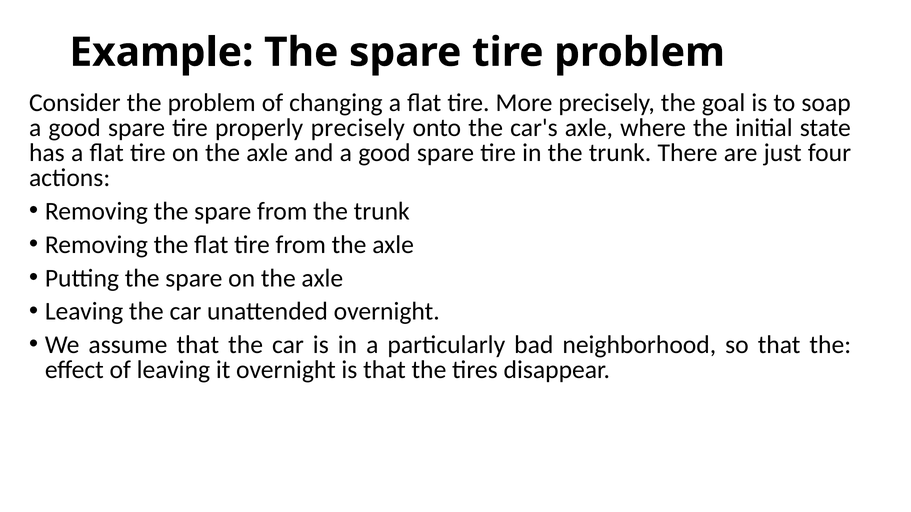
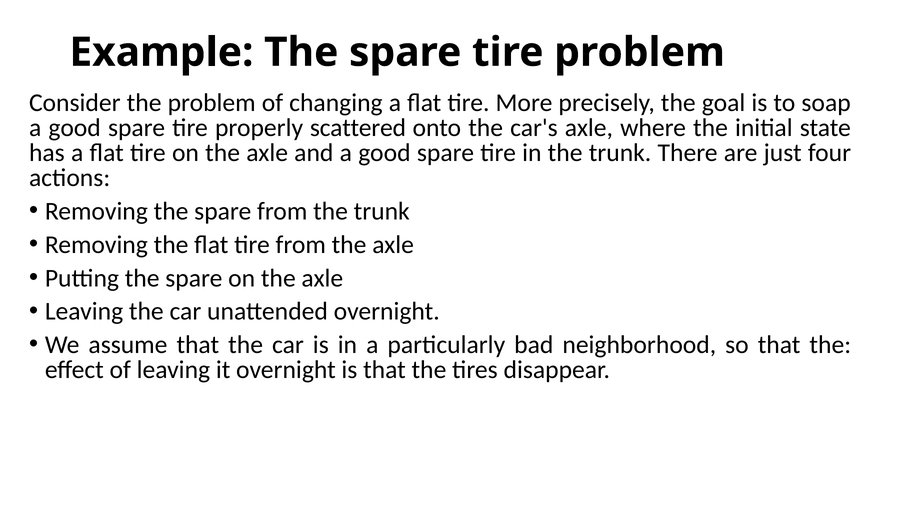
properly precisely: precisely -> scattered (358, 128)
